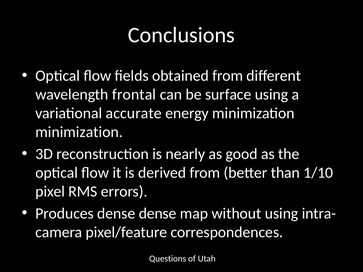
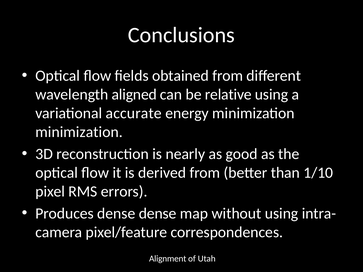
frontal: frontal -> aligned (134, 95)
surface: surface -> relative (228, 95)
Questions: Questions -> Alignment (168, 259)
